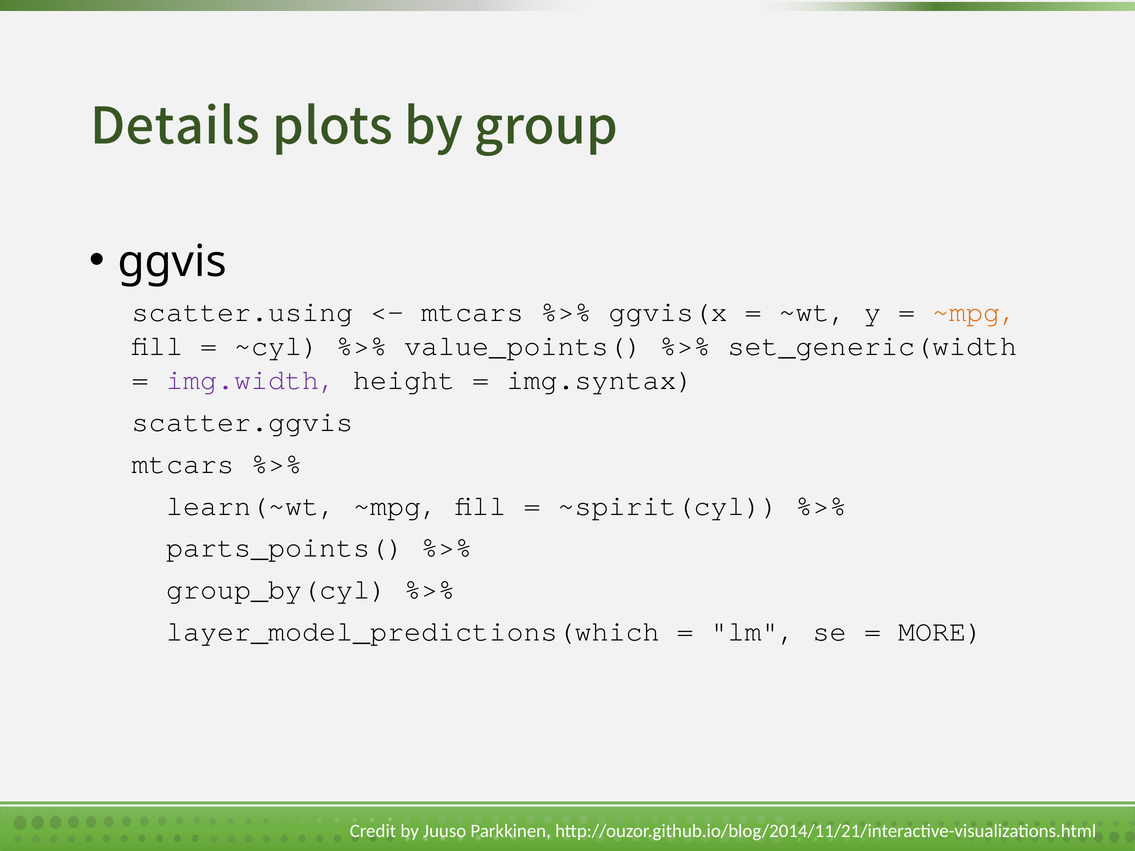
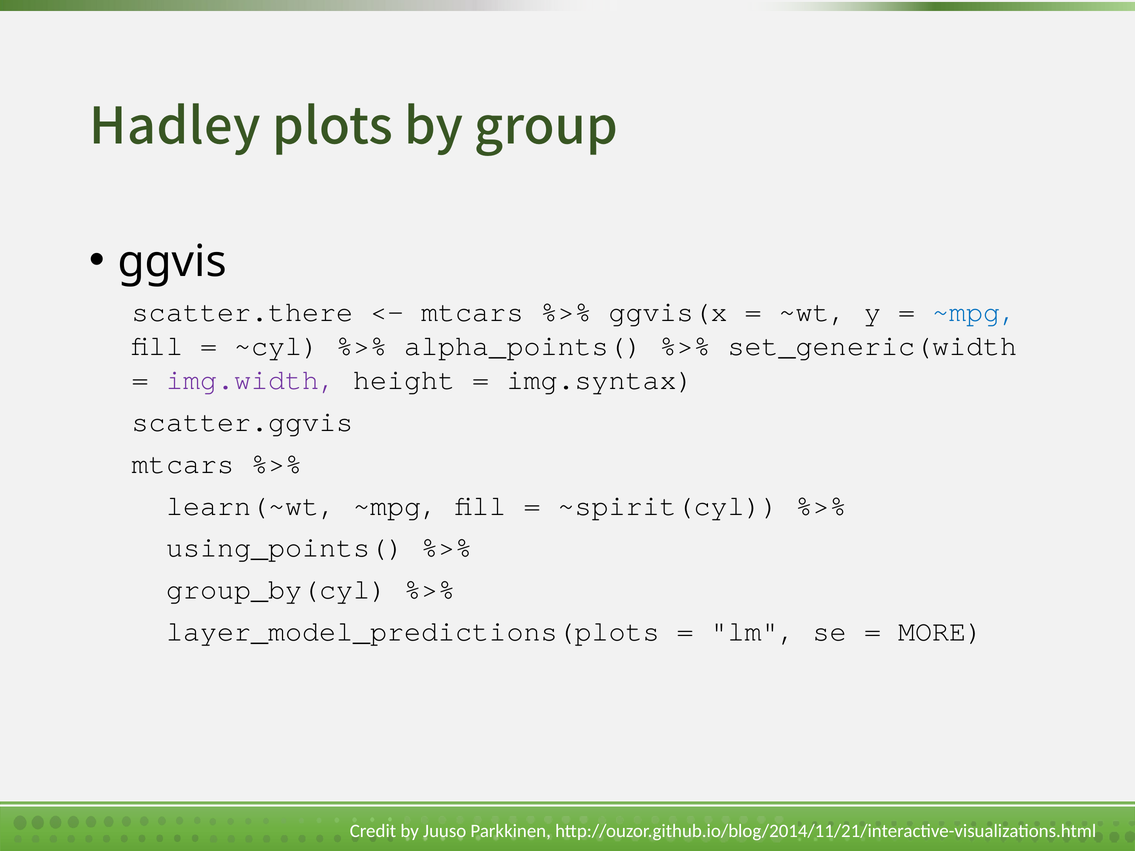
Details: Details -> Hadley (175, 127)
scatter.using: scatter.using -> scatter.there (243, 312)
~mpg colour: orange -> blue (975, 312)
value_points(: value_points( -> alpha_points( (524, 346)
parts_points(: parts_points( -> using_points( (285, 548)
layer_model_predictions(which: layer_model_predictions(which -> layer_model_predictions(plots (413, 632)
